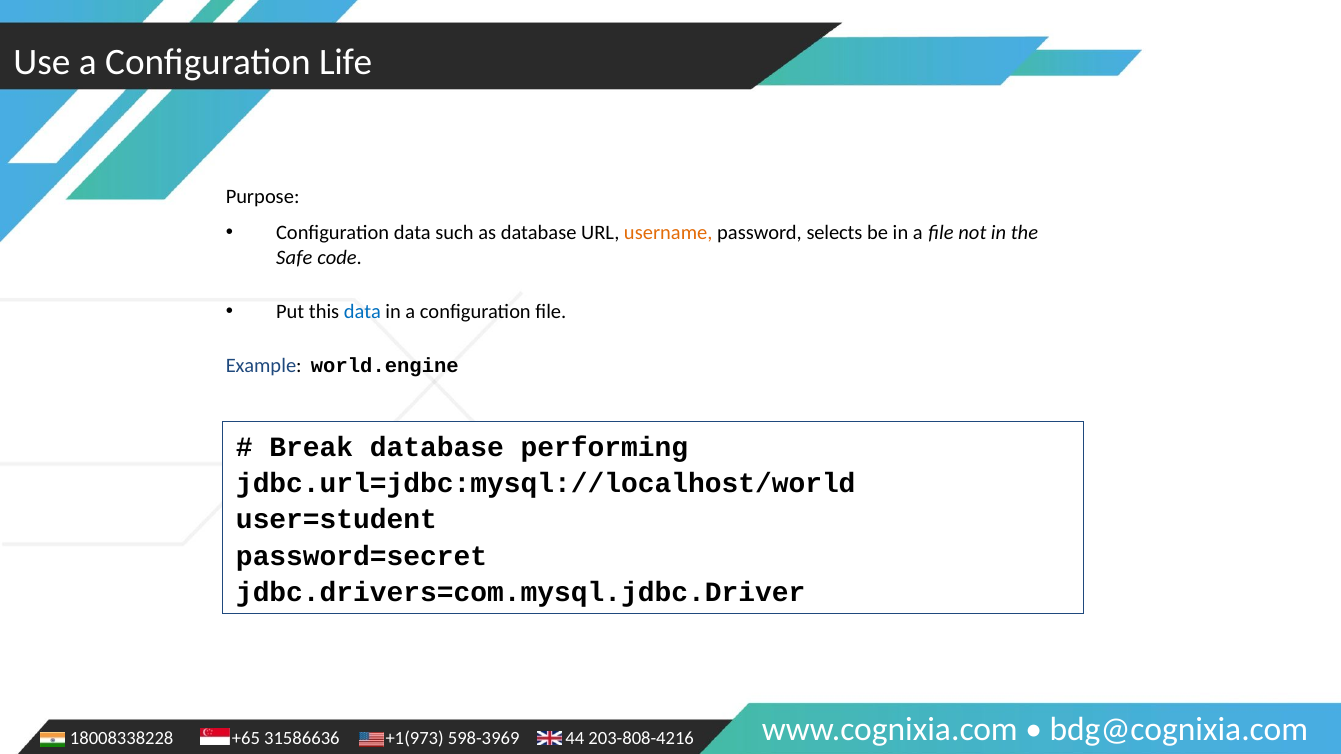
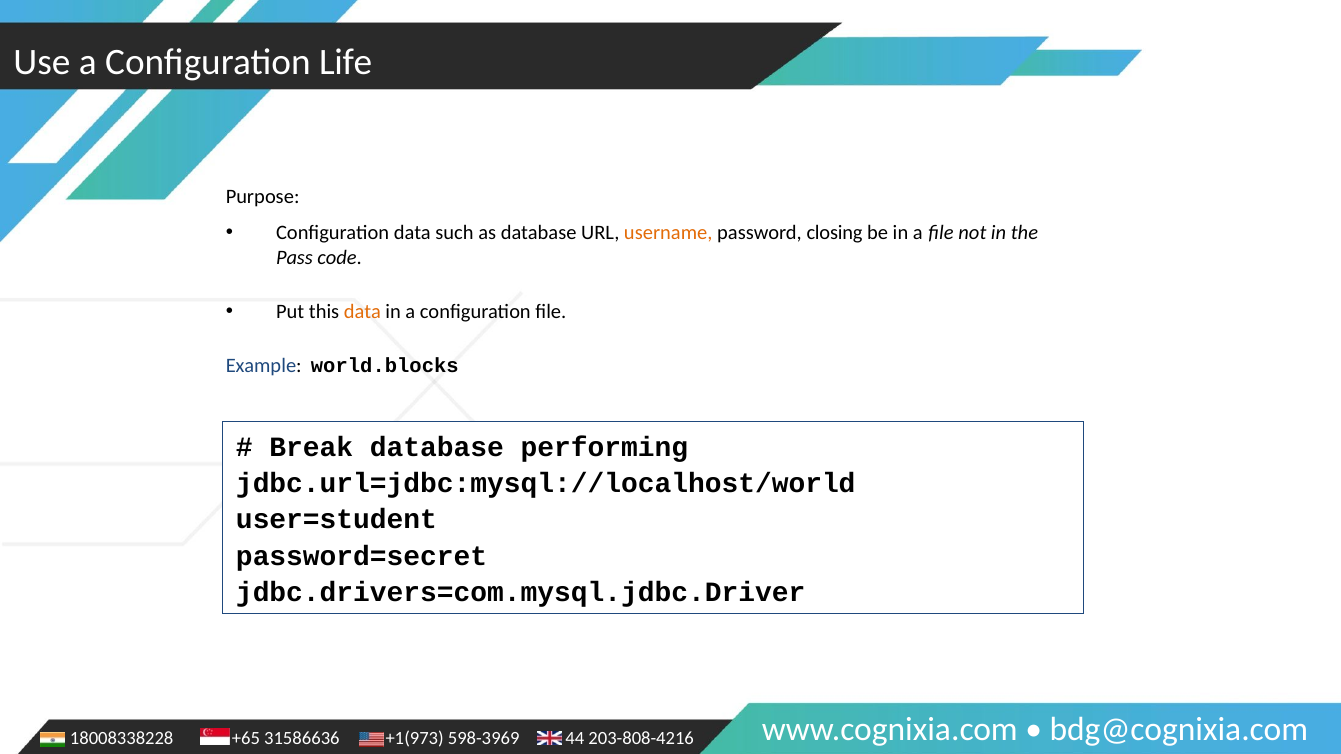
selects: selects -> closing (835, 233)
Safe: Safe -> Pass (294, 258)
data colour: blue -> orange (362, 312)
world.engine: world.engine -> world.blocks (385, 366)
